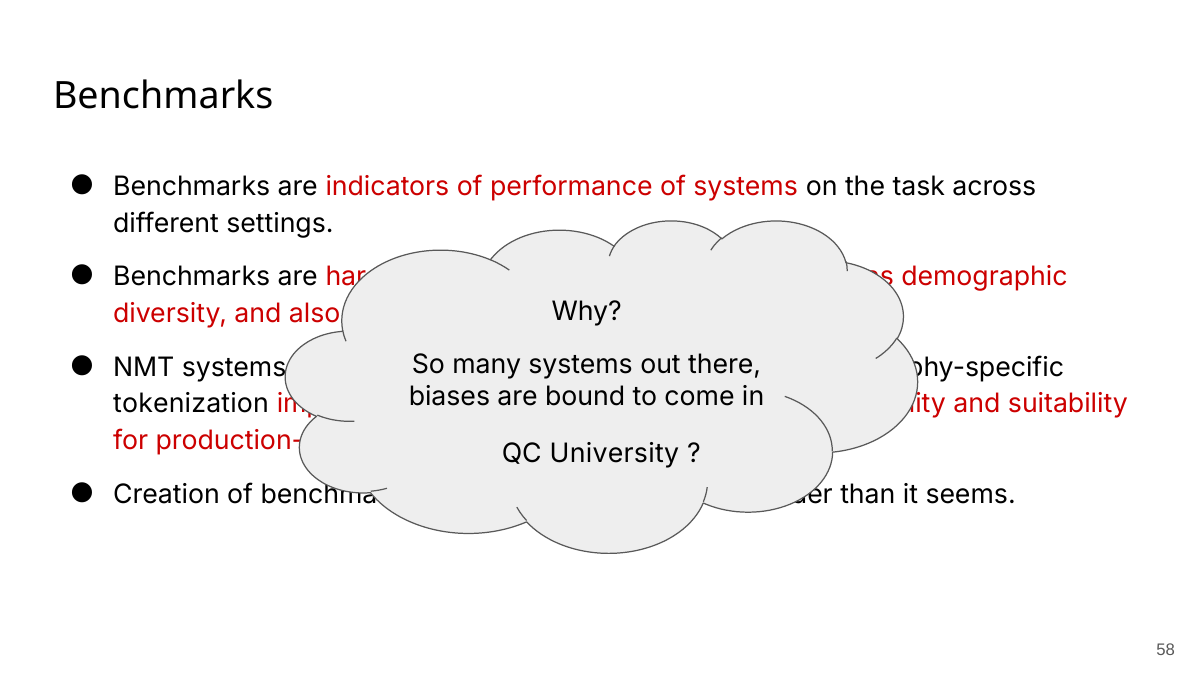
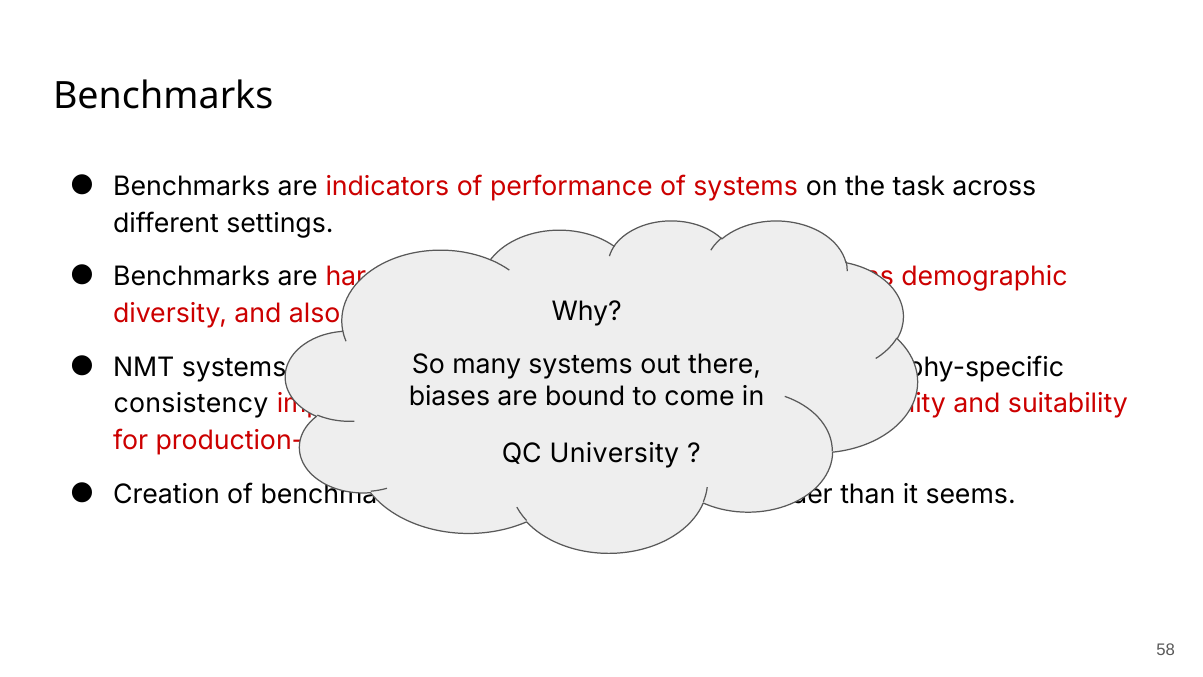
tokenization: tokenization -> consistency (191, 404)
